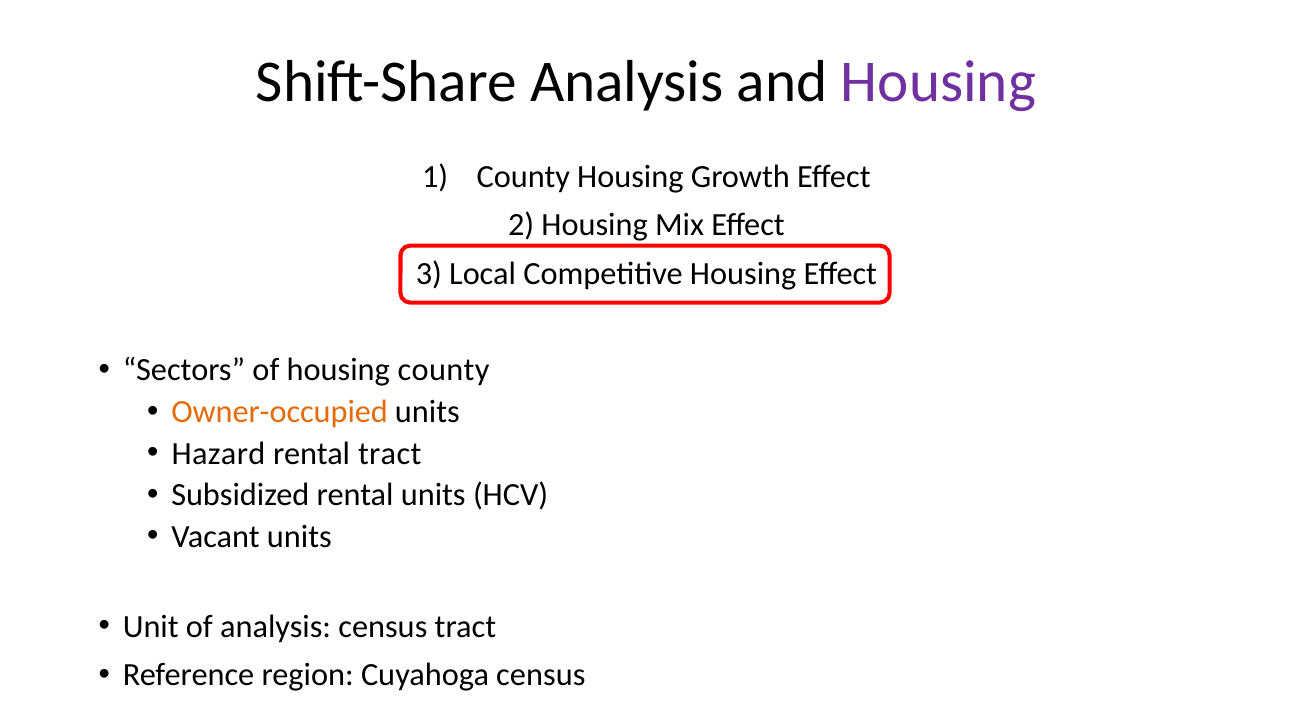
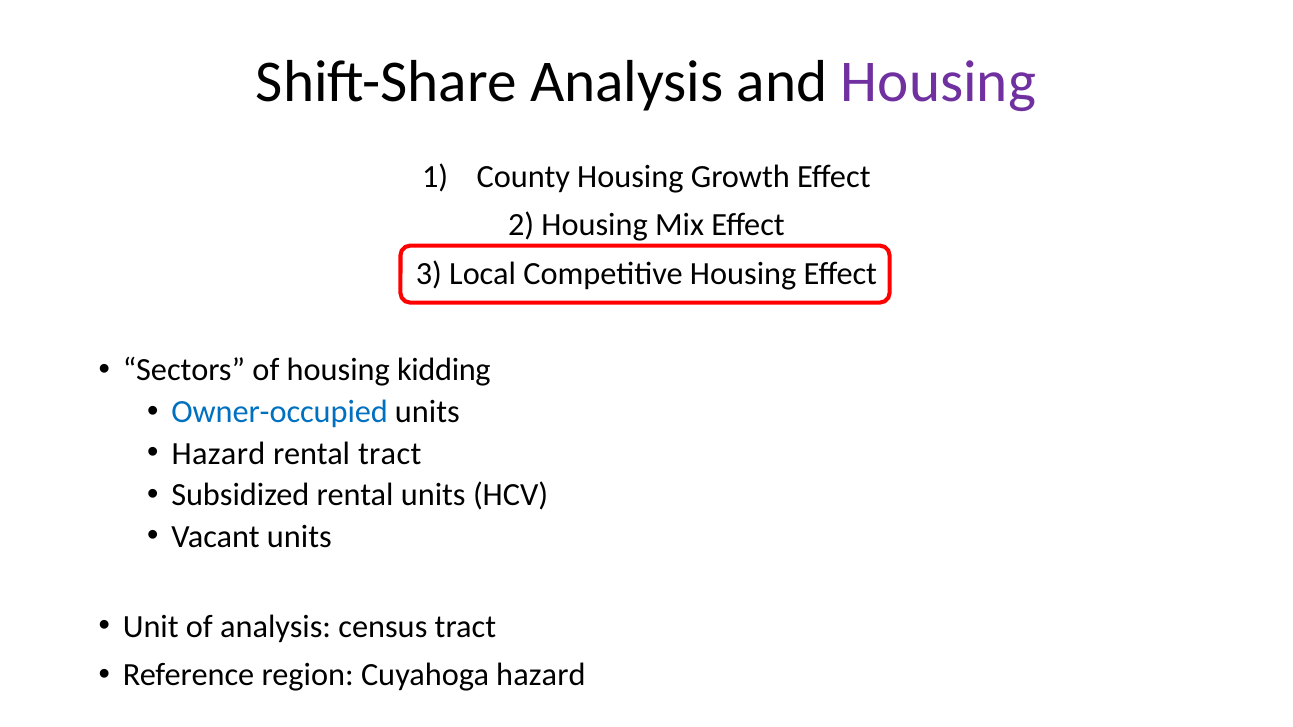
housing county: county -> kidding (444, 370)
Owner-occupied colour: orange -> blue (280, 412)
Cuyahoga census: census -> hazard (541, 675)
